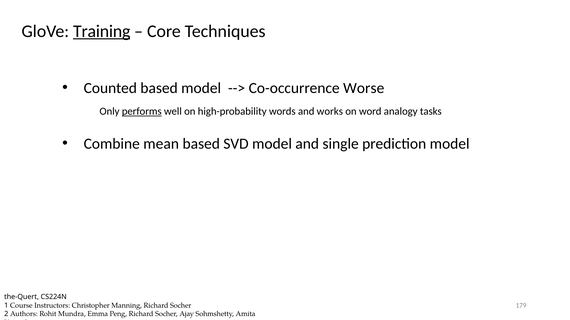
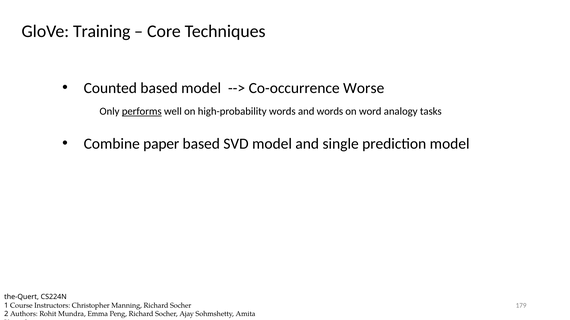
Training underline: present -> none (102, 31)
and works: works -> words (330, 112)
mean: mean -> paper (161, 144)
